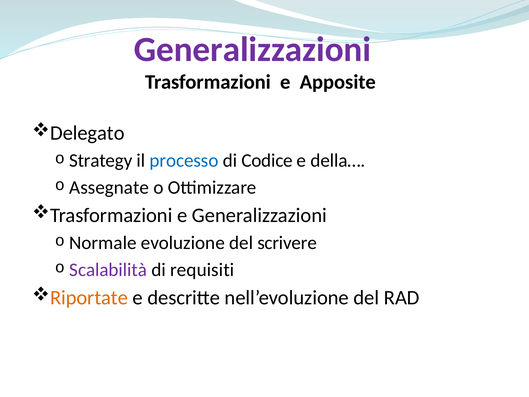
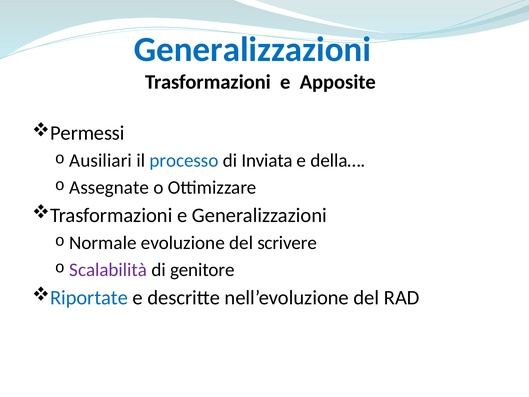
Generalizzazioni colour: purple -> blue (252, 50)
Delegato: Delegato -> Permessi (87, 133)
Strategy: Strategy -> Ausiliari (101, 161)
Codice: Codice -> Inviata (267, 161)
requisiti: requisiti -> genitore (202, 270)
Riportate colour: orange -> blue (89, 298)
